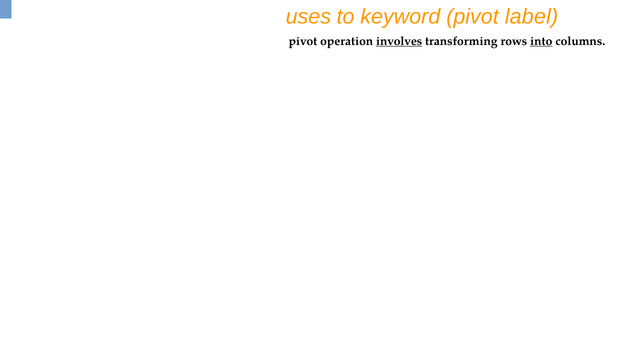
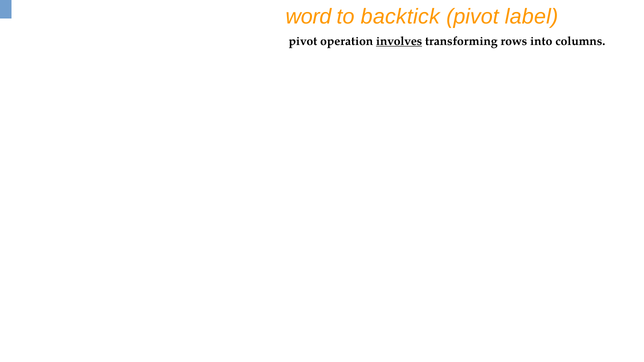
uses: uses -> word (308, 17)
keyword: keyword -> backtick (400, 17)
into underline: present -> none (541, 41)
